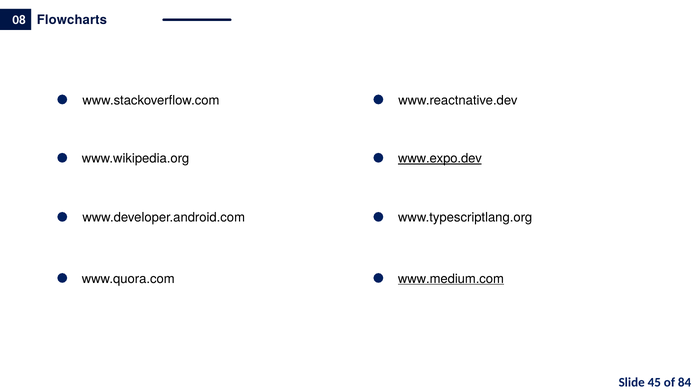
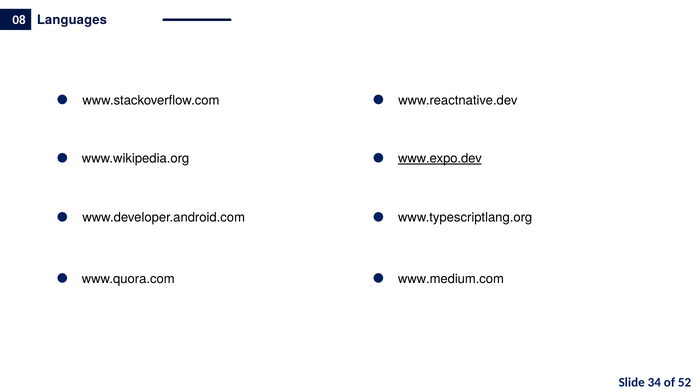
Flowcharts: Flowcharts -> Languages (72, 20)
www.medium.com underline: present -> none (451, 279)
45: 45 -> 34 (654, 382)
84: 84 -> 52 (685, 382)
